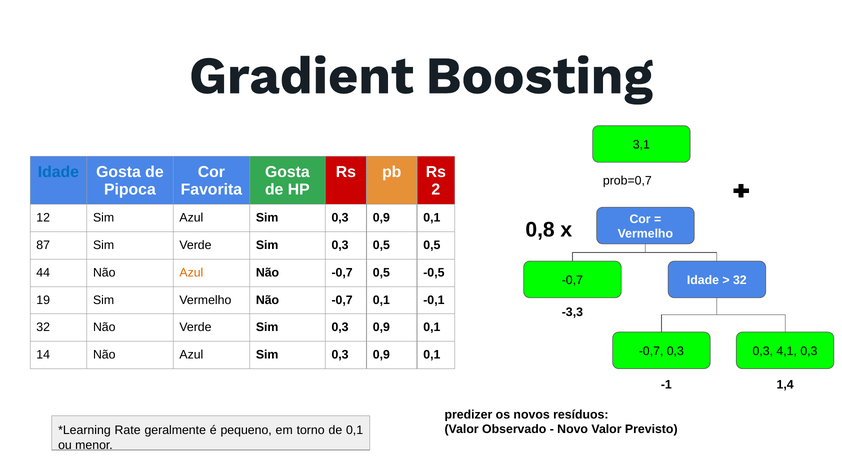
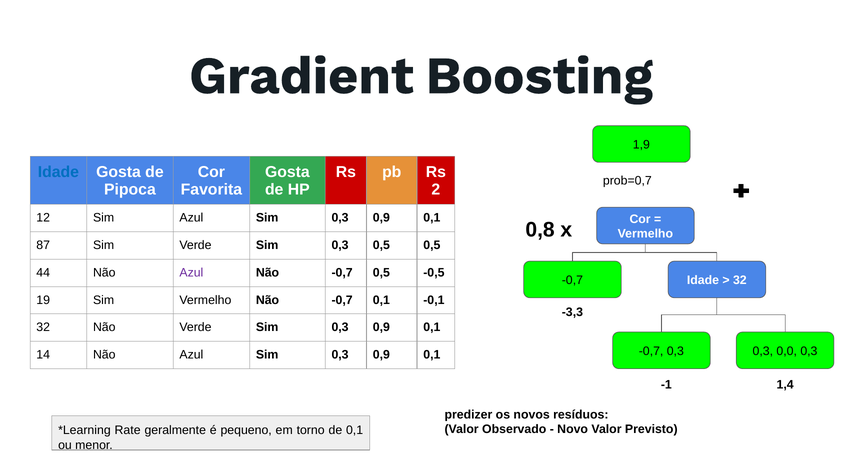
3,1: 3,1 -> 1,9 (641, 145)
Azul colour: orange -> purple (191, 272)
4,1: 4,1 -> 0,0 (787, 351)
